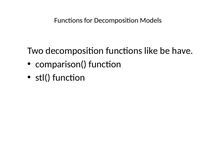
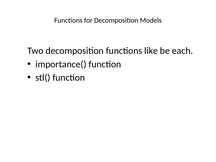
have: have -> each (182, 51)
comparison(: comparison( -> importance( (61, 64)
